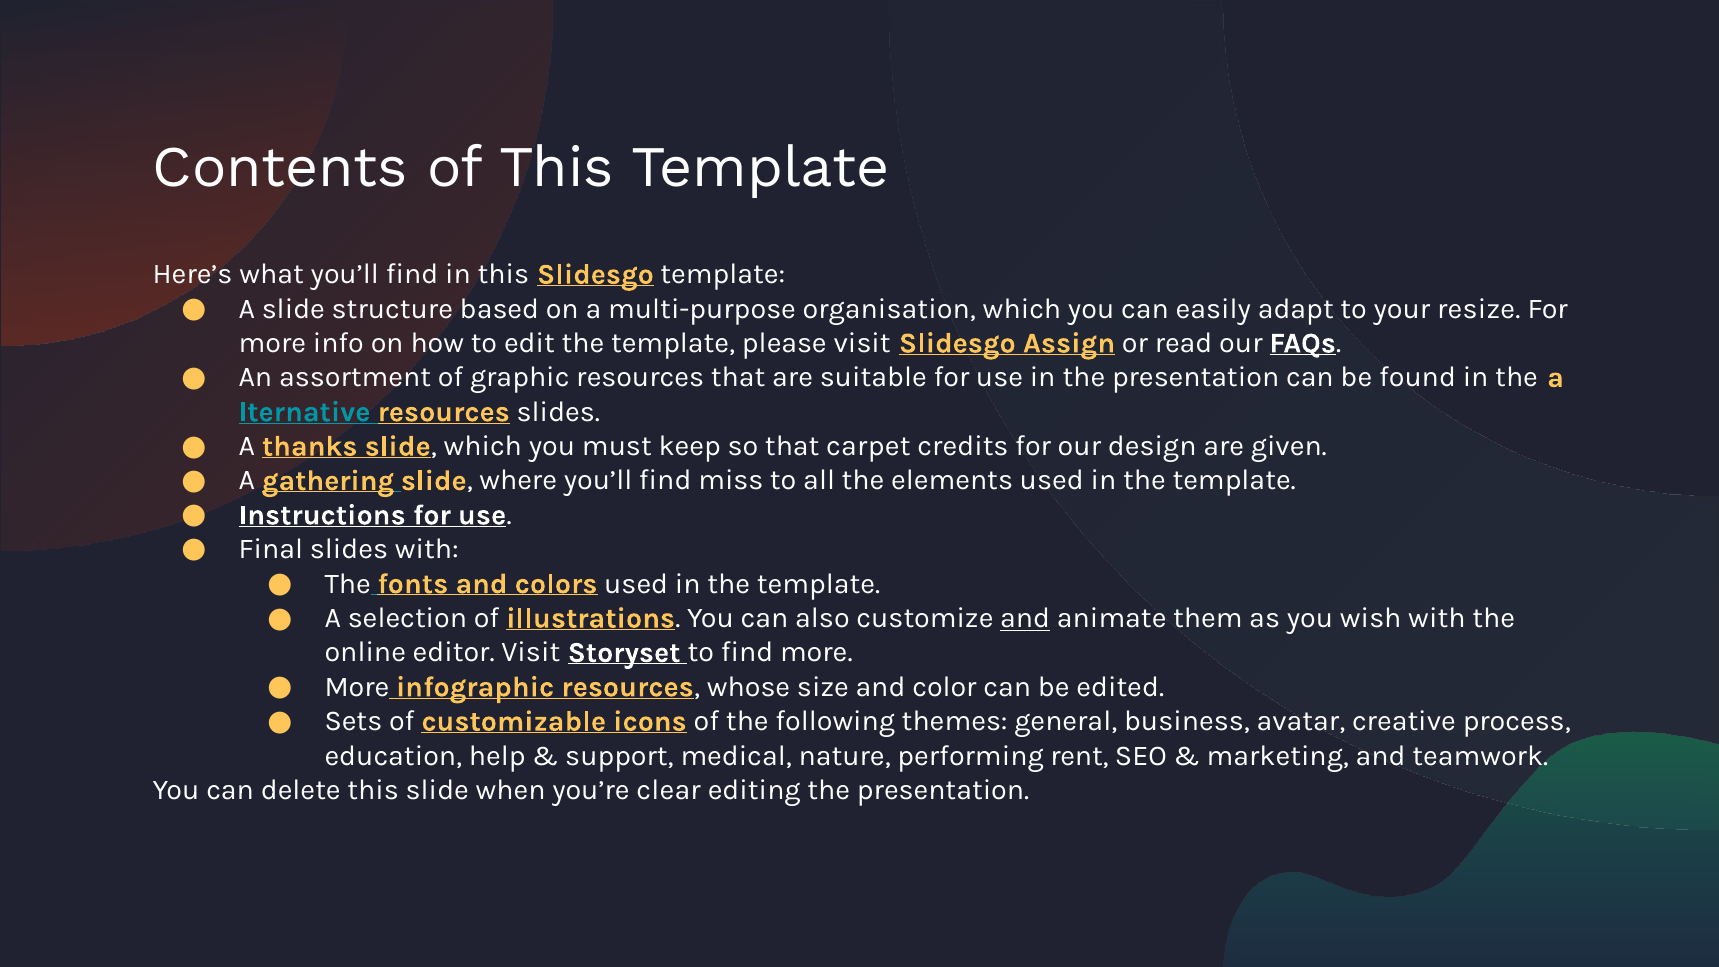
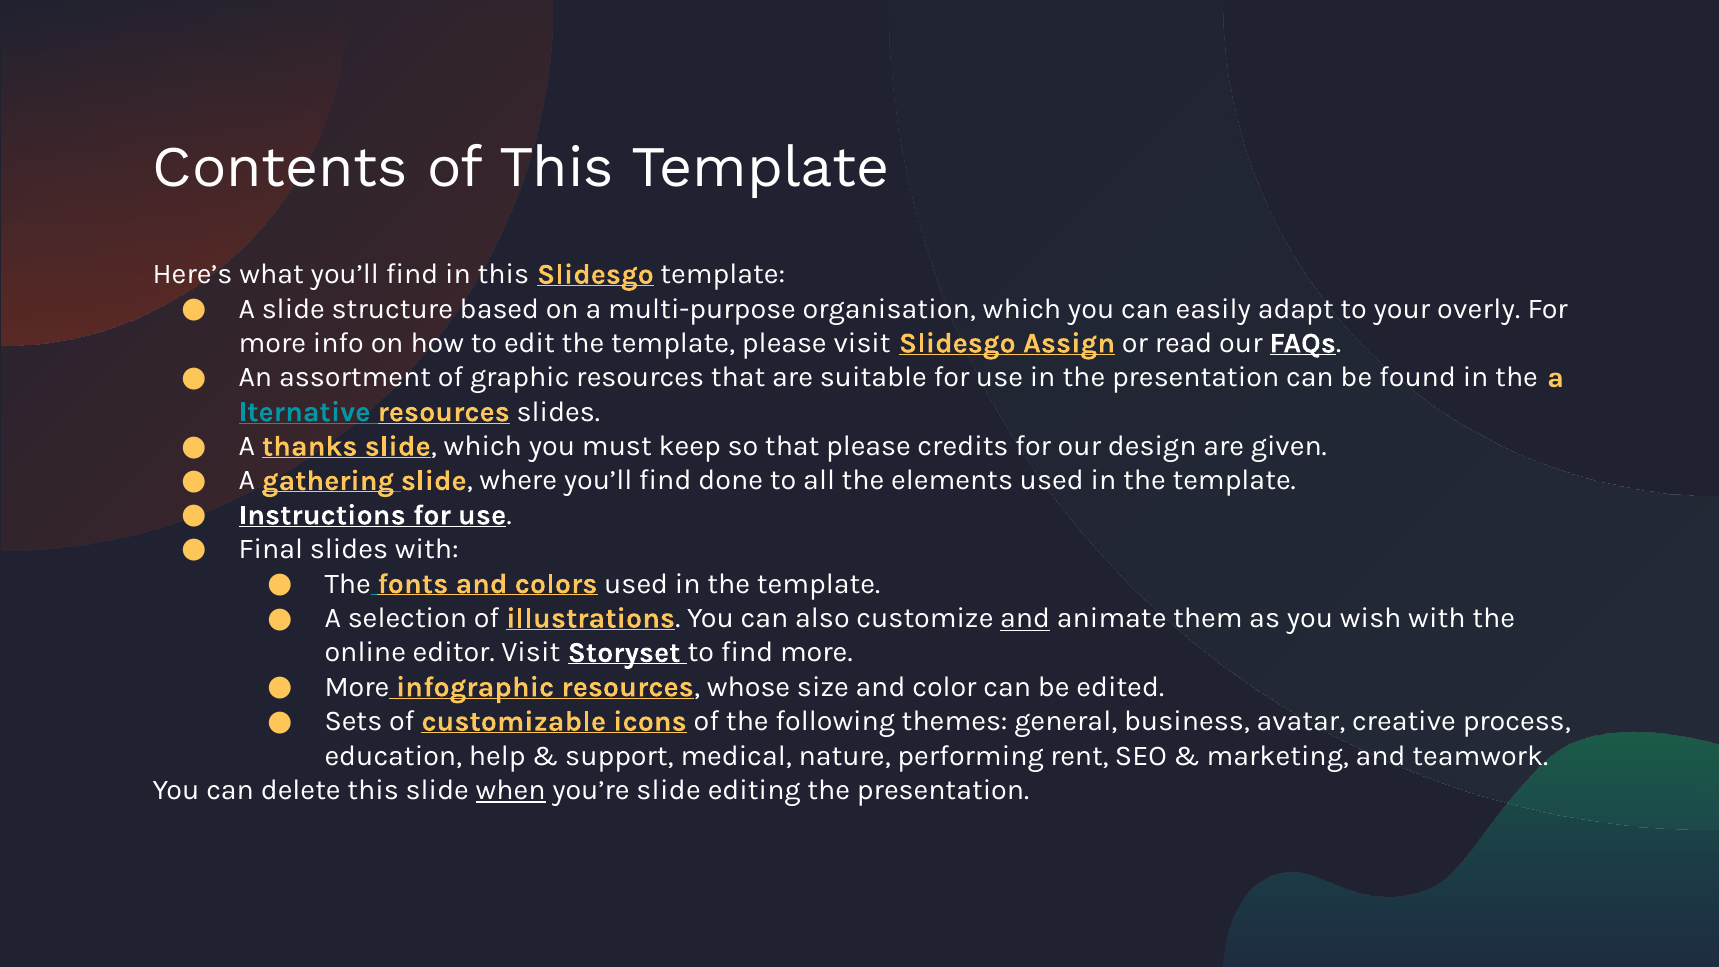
resize: resize -> overly (1479, 309)
that carpet: carpet -> please (868, 446)
miss: miss -> done (731, 481)
when underline: none -> present (511, 790)
you’re clear: clear -> slide (669, 790)
